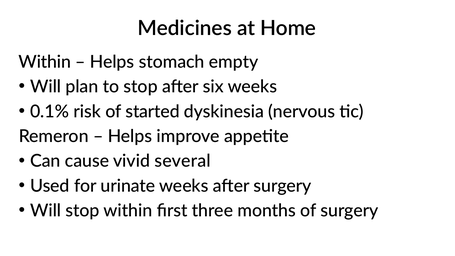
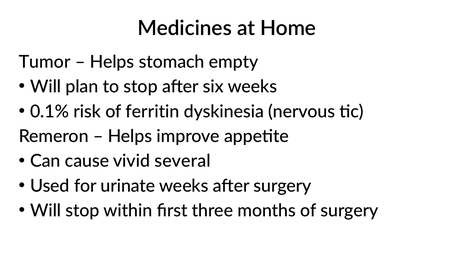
Within: Within -> Tumor (45, 62)
started: started -> ferritin (152, 112)
